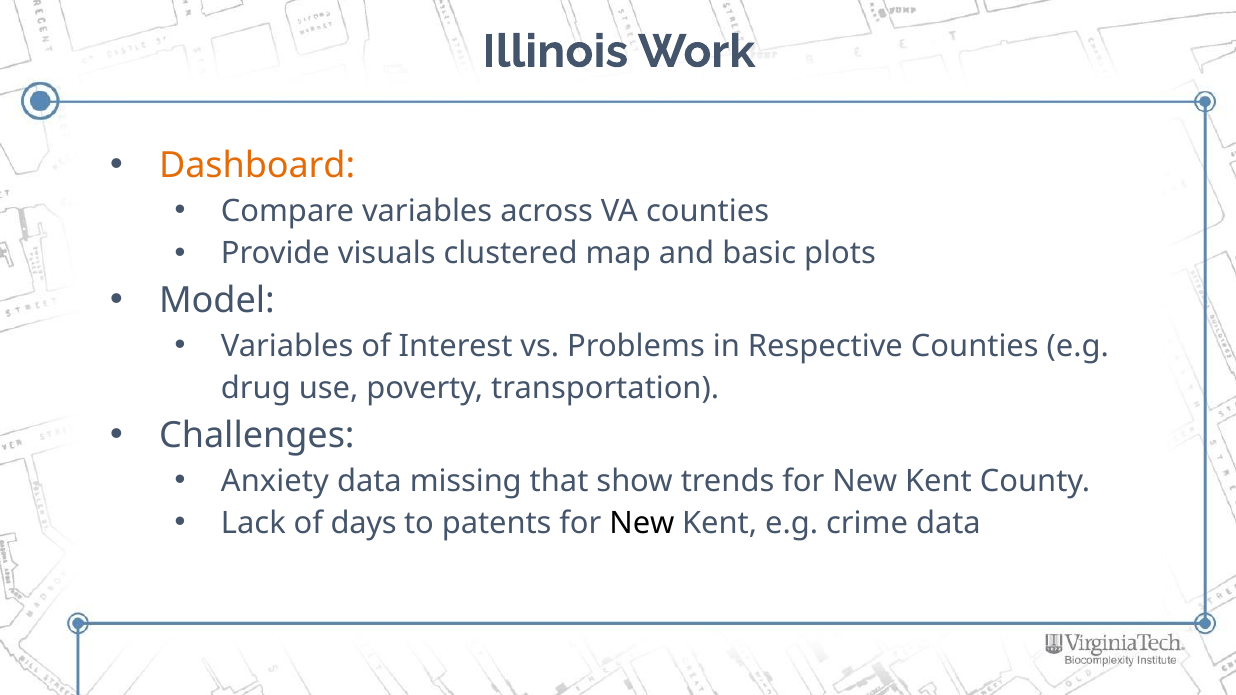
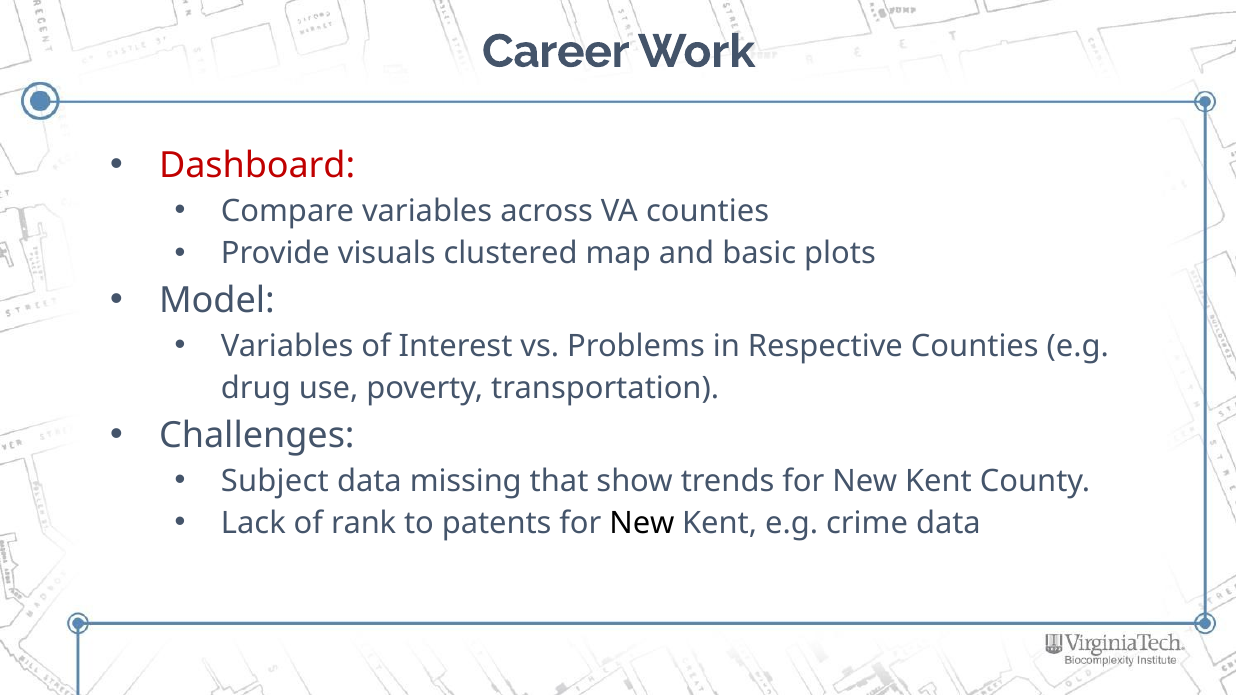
Illinois: Illinois -> Career (556, 51)
Dashboard colour: orange -> red (257, 166)
Anxiety: Anxiety -> Subject (275, 481)
days: days -> rank (364, 524)
